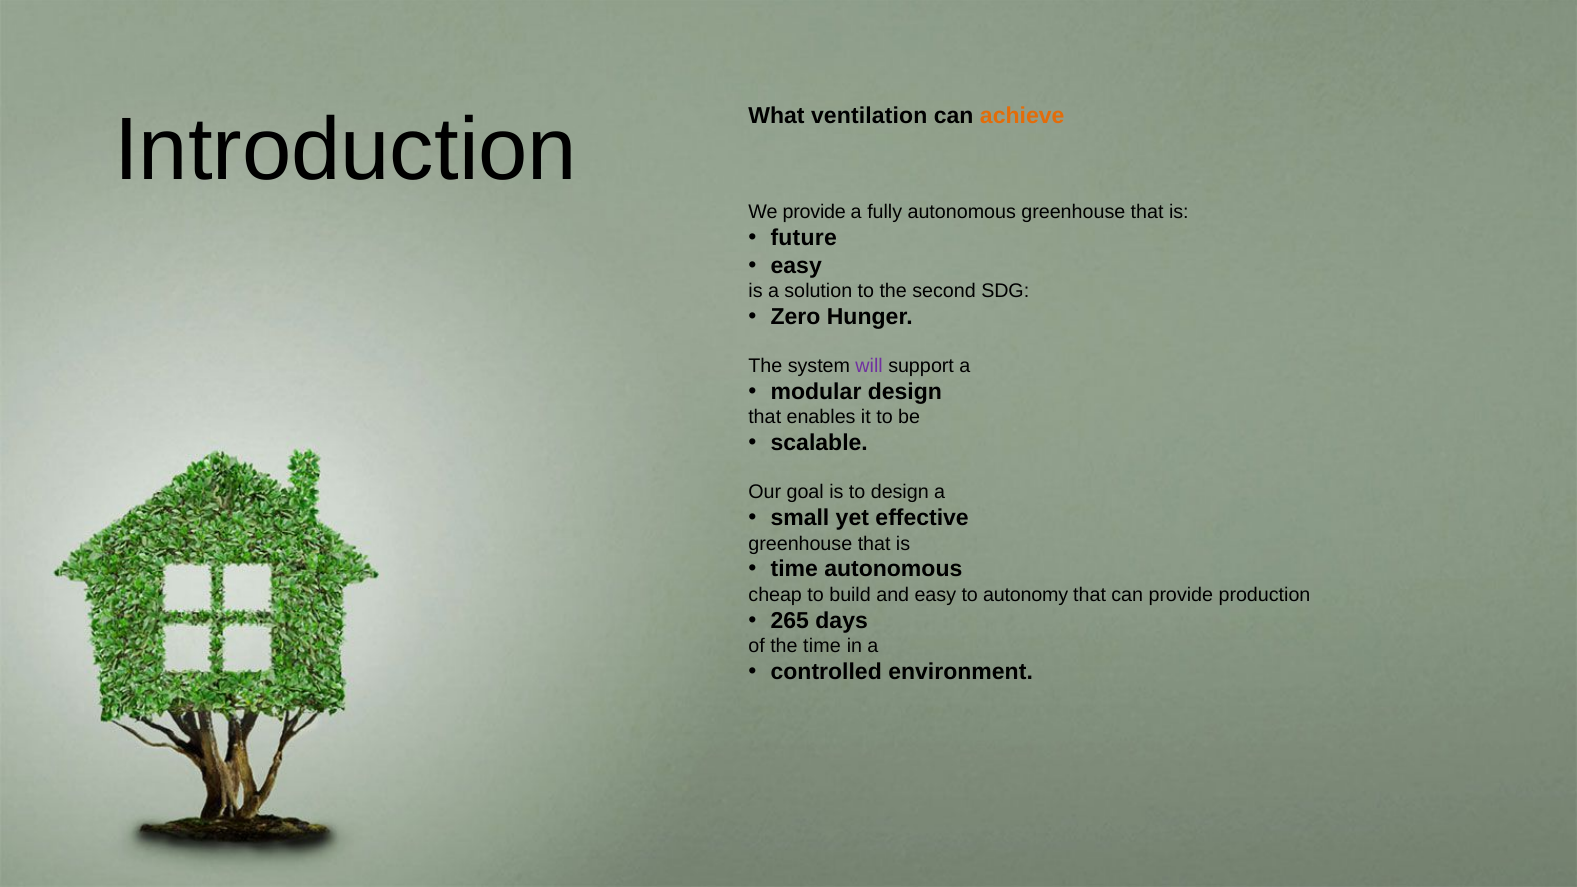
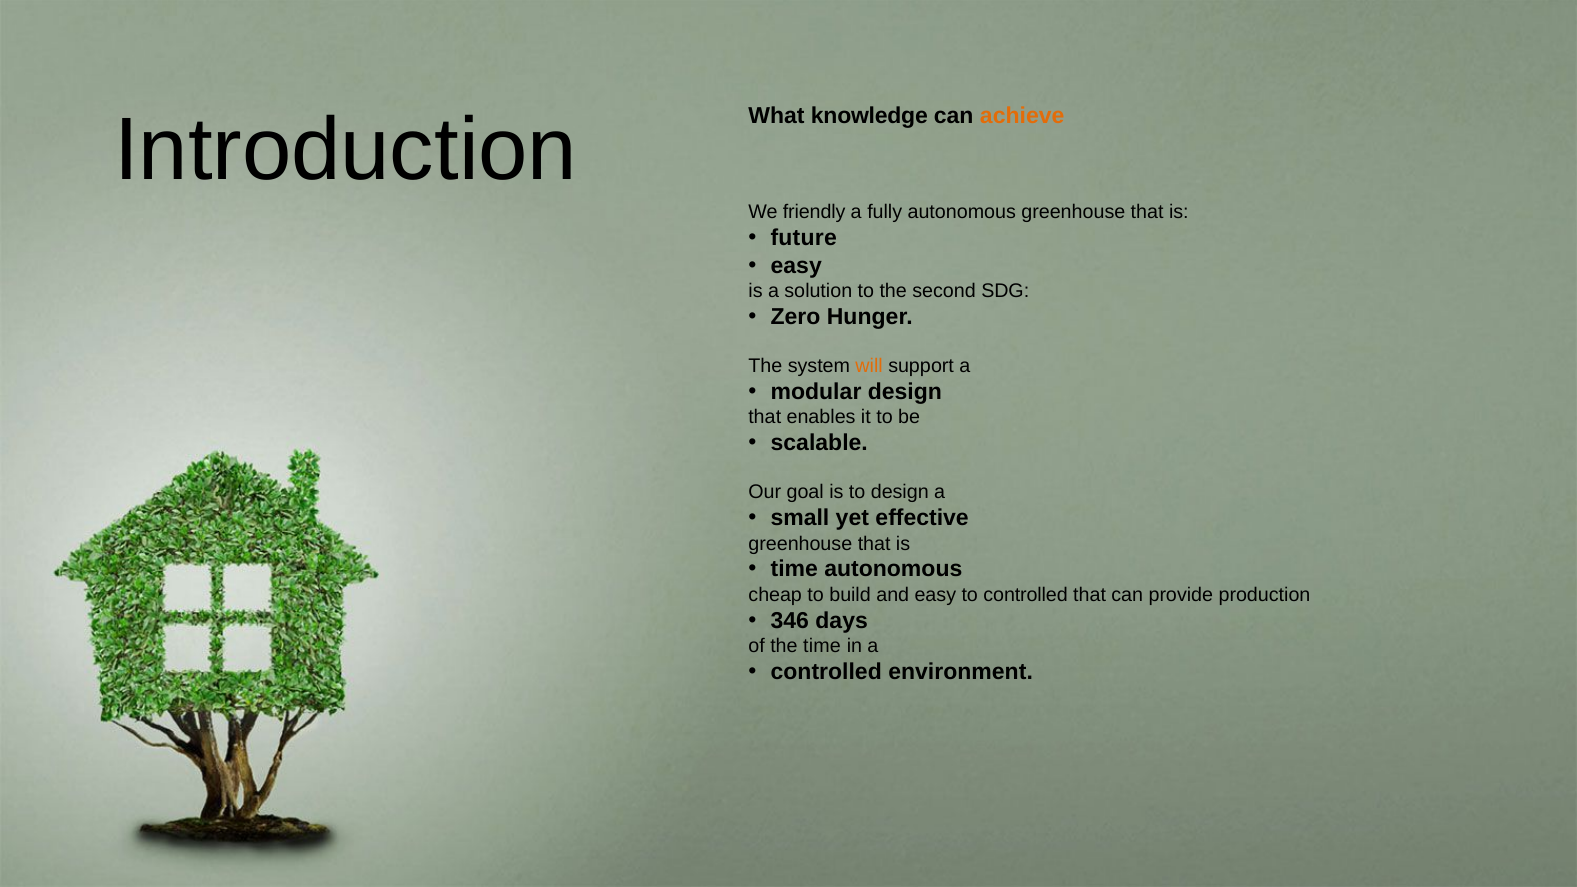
ventilation: ventilation -> knowledge (869, 116)
We provide: provide -> friendly (814, 212)
will colour: purple -> orange (869, 366)
to autonomy: autonomy -> controlled (1026, 595)
265: 265 -> 346 (790, 621)
